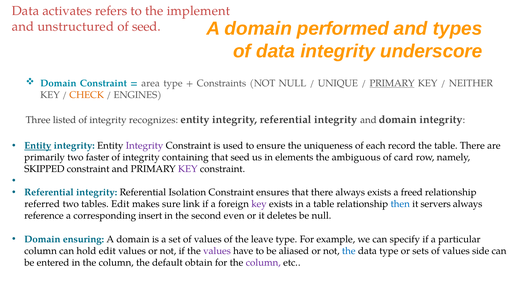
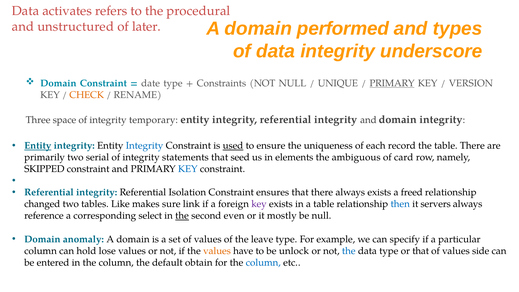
implement: implement -> procedural (198, 11)
of seed: seed -> later (146, 27)
area: area -> date (151, 83)
NEITHER: NEITHER -> VERSION (471, 83)
ENGINES: ENGINES -> RENAME (138, 95)
listed: listed -> space (65, 120)
recognizes: recognizes -> temporary (153, 120)
Integrity colour: purple -> blue (145, 146)
used underline: none -> present (233, 146)
faster: faster -> serial (98, 157)
containing: containing -> statements (185, 157)
KEY colour: purple -> blue (188, 169)
referred: referred -> changed (42, 204)
tables Edit: Edit -> Like (120, 204)
insert: insert -> select (150, 216)
the underline: none -> present (182, 216)
deletes: deletes -> mostly (282, 216)
ensuring: ensuring -> anomaly (83, 239)
hold edit: edit -> lose (107, 251)
values colour: purple -> orange (217, 251)
aliased: aliased -> unlock (294, 251)
or sets: sets -> that (421, 251)
column colour: purple -> blue (263, 262)
